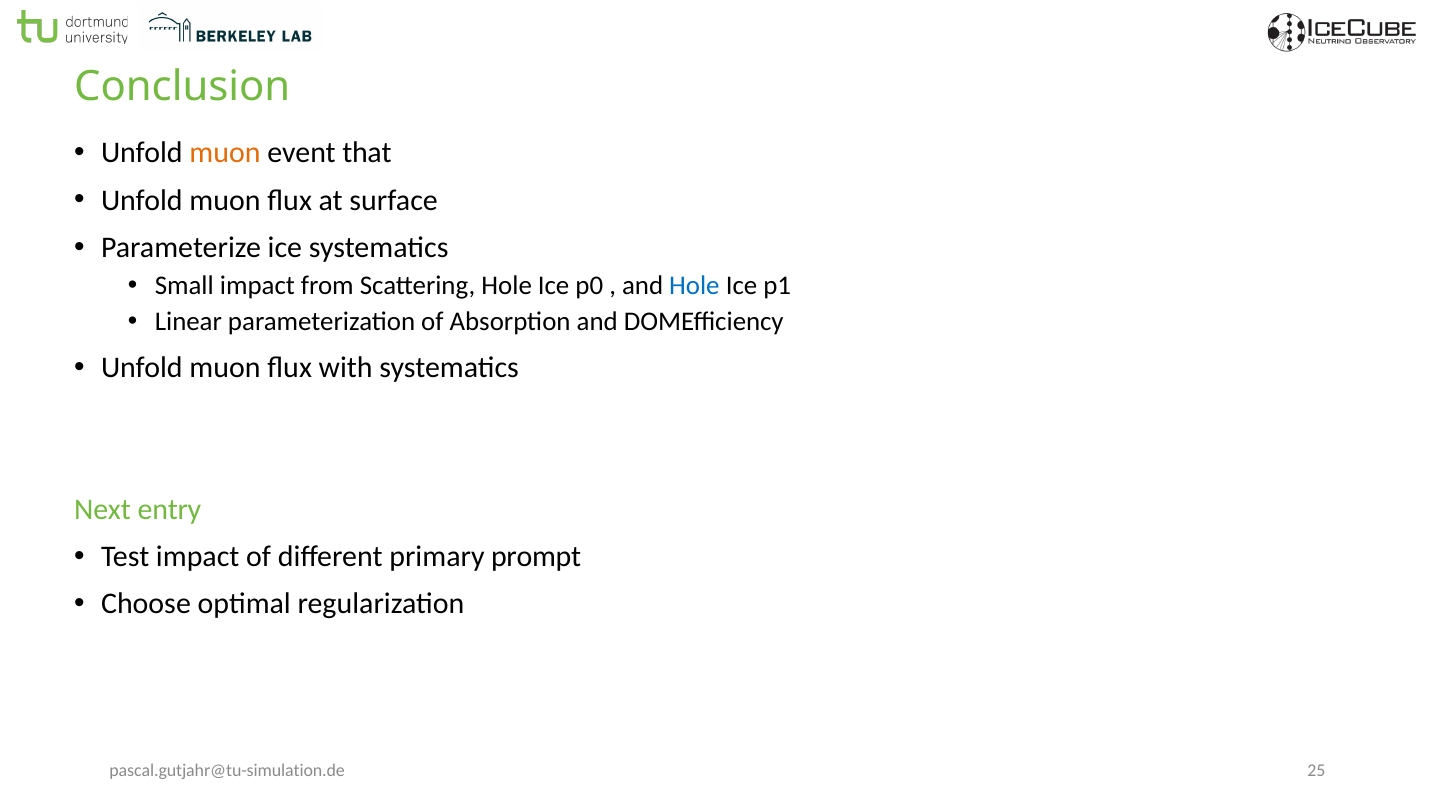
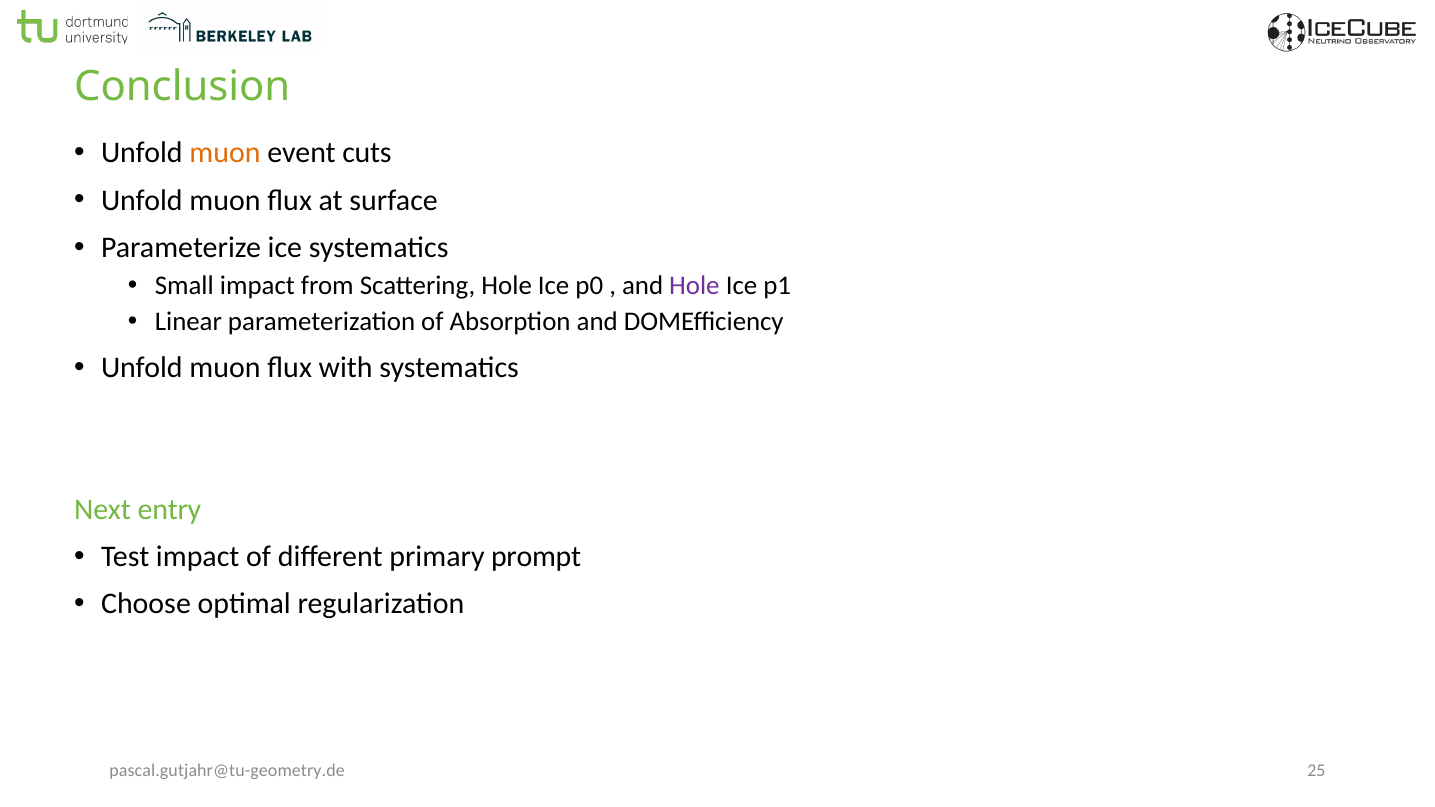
that: that -> cuts (367, 153)
Hole colour: blue -> purple (694, 286)
pascal.gutjahr@tu-simulation.de: pascal.gutjahr@tu-simulation.de -> pascal.gutjahr@tu-geometry.de (227, 771)
